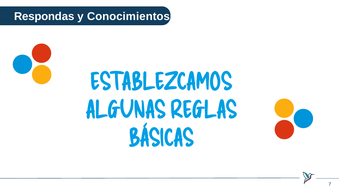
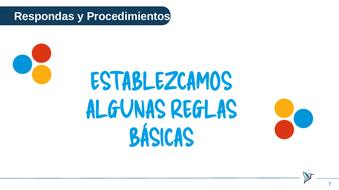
Conocimientos: Conocimientos -> Procedimientos (129, 17)
